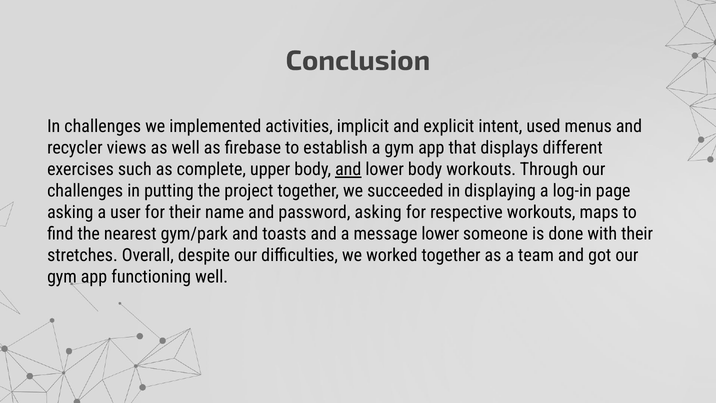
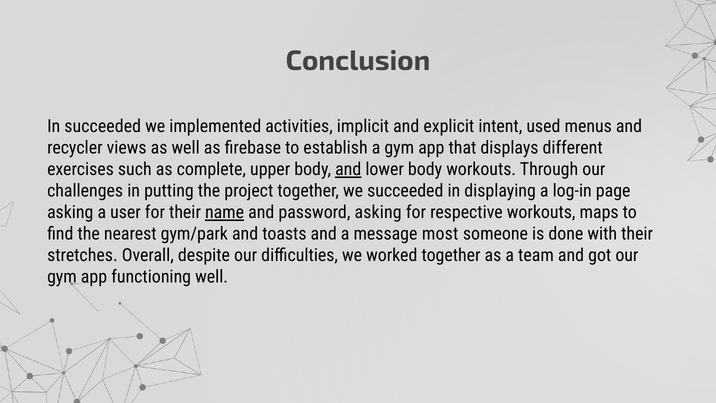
In challenges: challenges -> succeeded (103, 126)
name underline: none -> present (225, 212)
message lower: lower -> most (440, 234)
